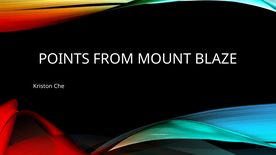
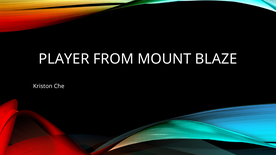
POINTS: POINTS -> PLAYER (64, 59)
